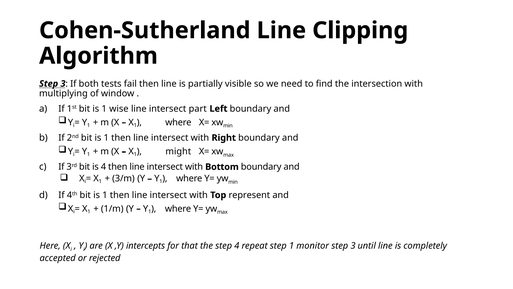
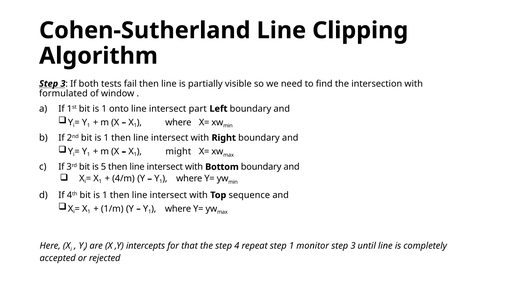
multiplying: multiplying -> formulated (63, 93)
wise: wise -> onto (119, 109)
is 4: 4 -> 5 (103, 167)
3/m: 3/m -> 4/m (123, 178)
represent: represent -> sequence (249, 195)
